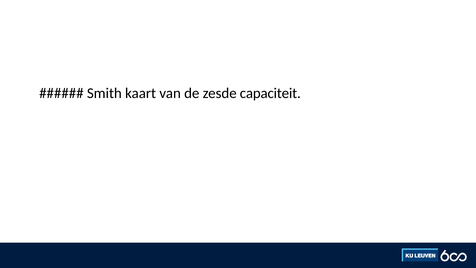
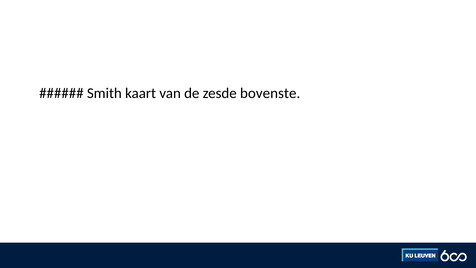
capaciteit: capaciteit -> bovenste (270, 93)
